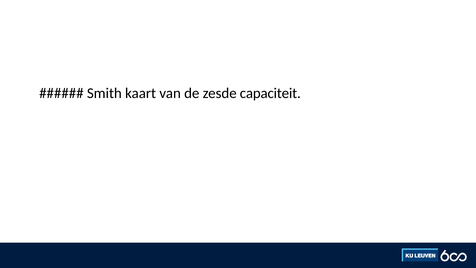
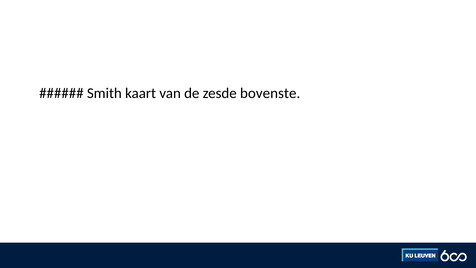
capaciteit: capaciteit -> bovenste (270, 93)
